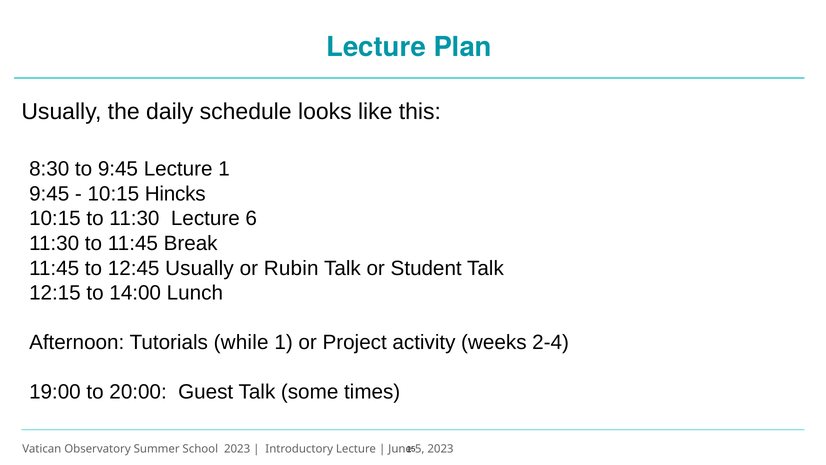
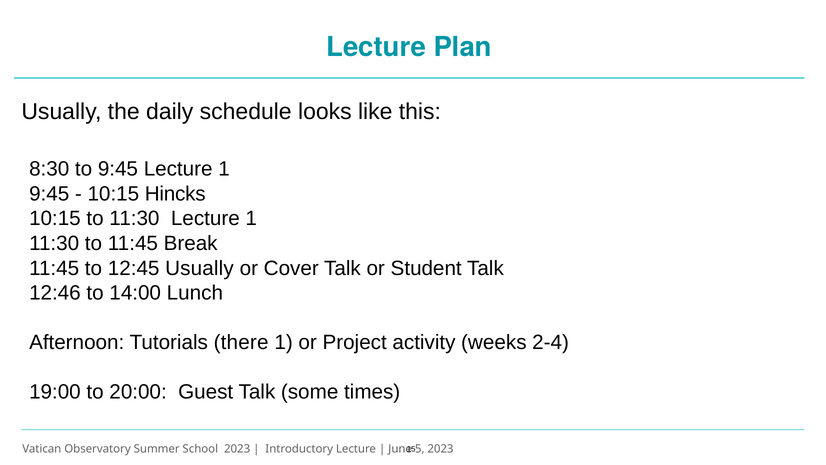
11:30 Lecture 6: 6 -> 1 (251, 218)
Rubin: Rubin -> Cover (291, 268)
12:15: 12:15 -> 12:46 (55, 293)
while: while -> there (241, 342)
